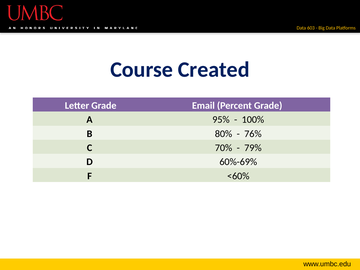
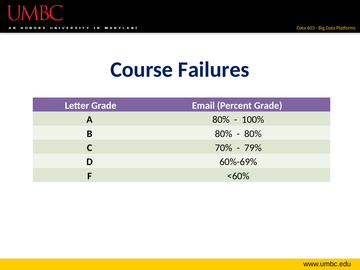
Created: Created -> Failures (214, 70)
A 95%: 95% -> 80% (221, 120)
76%: 76% -> 80% (253, 134)
